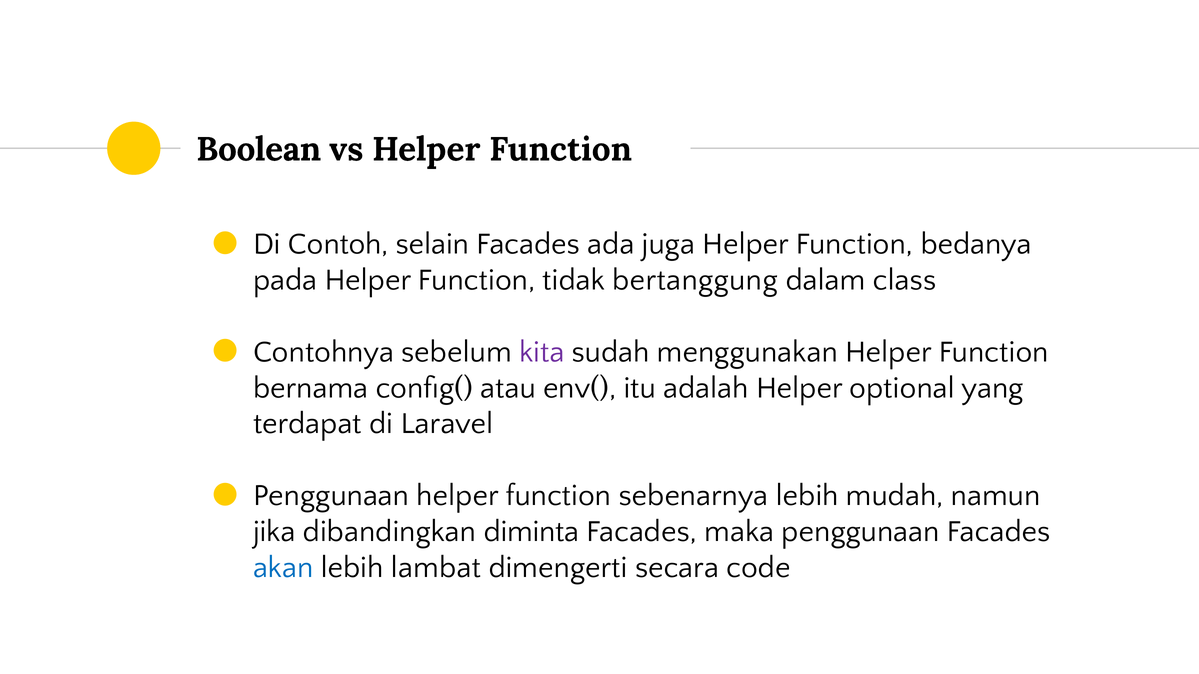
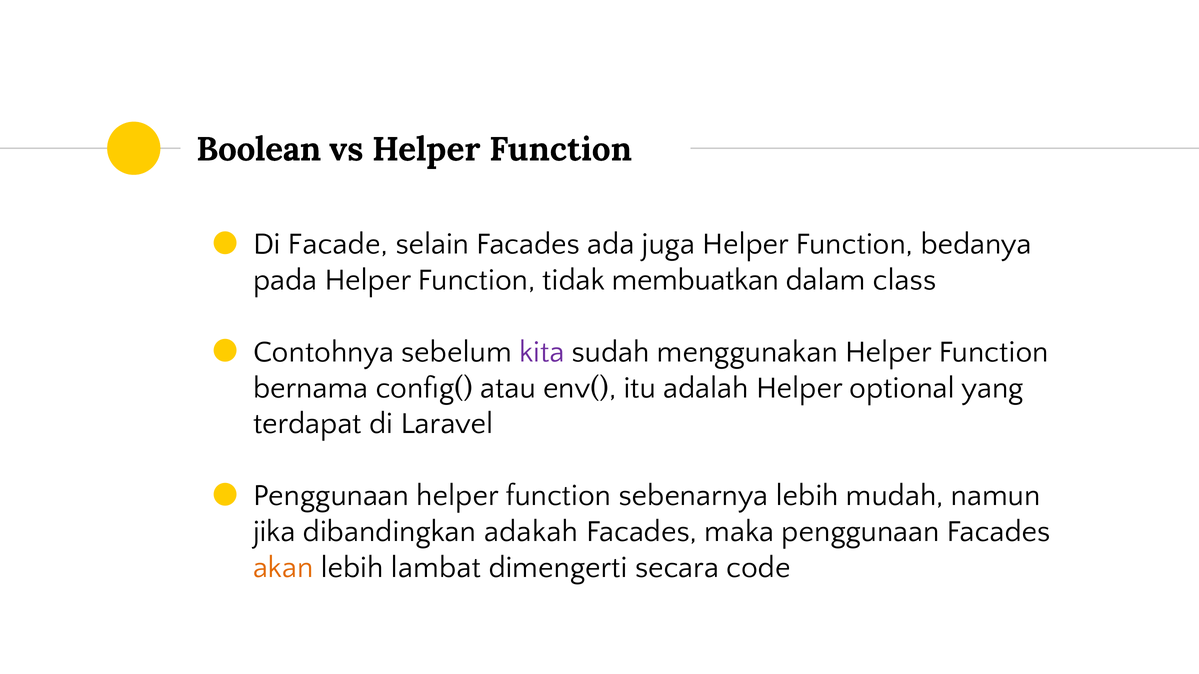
Contoh: Contoh -> Facade (338, 244)
bertanggung: bertanggung -> membuatkan (695, 280)
diminta: diminta -> adakah (531, 532)
akan colour: blue -> orange (283, 568)
